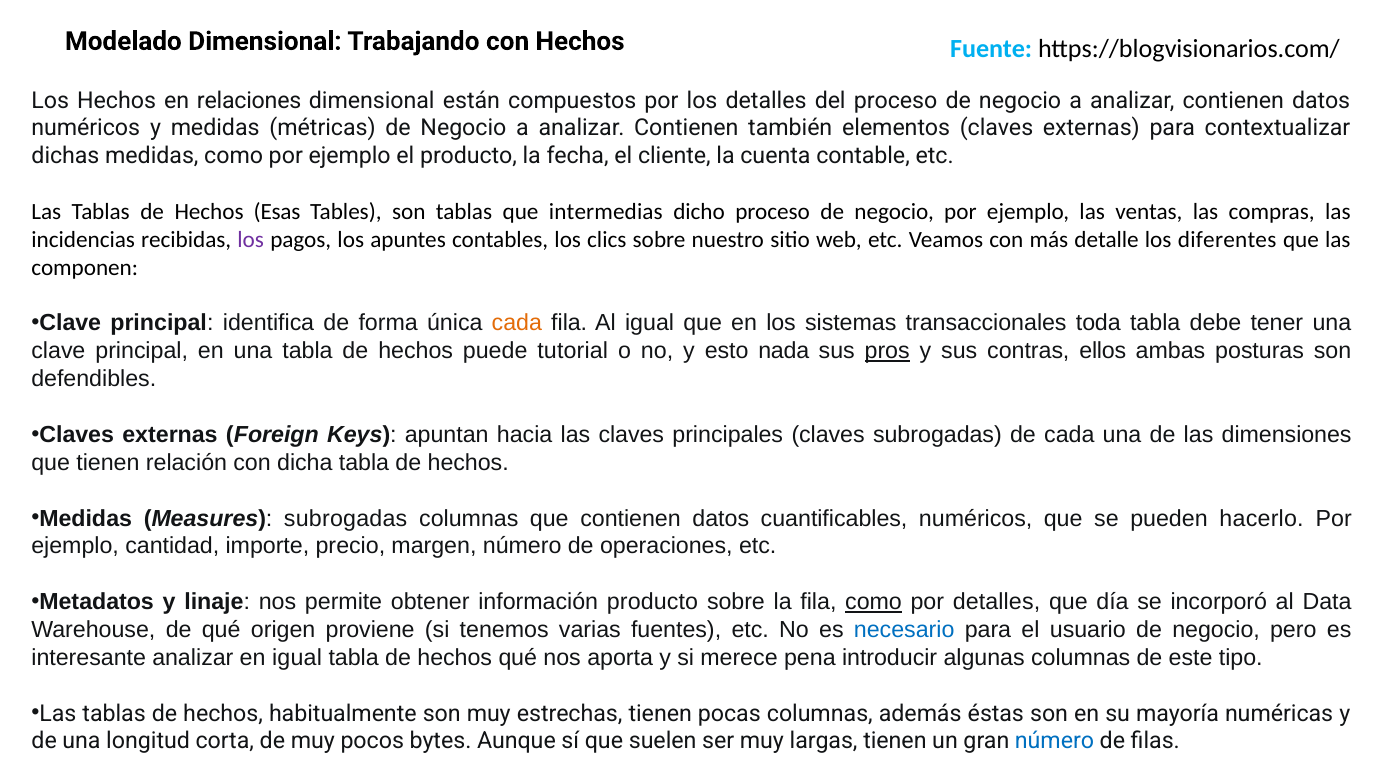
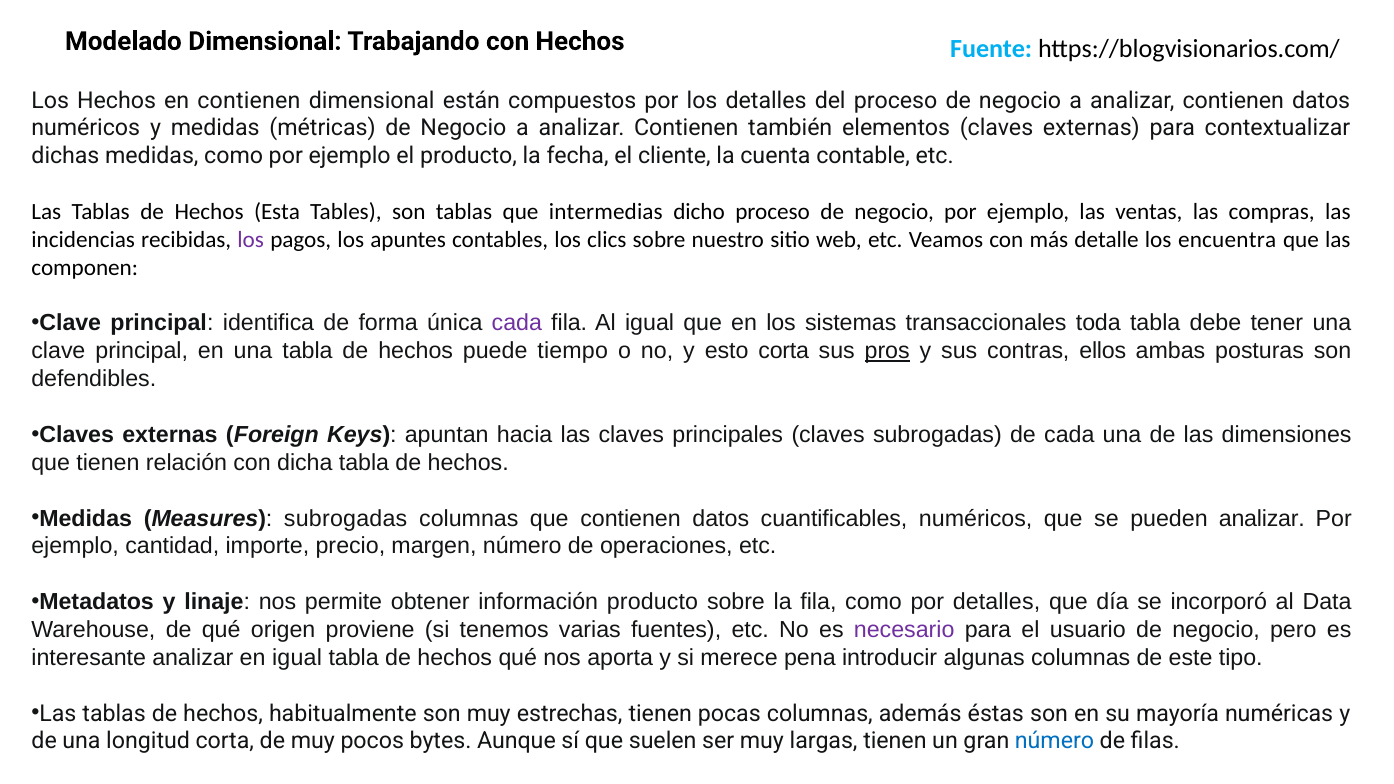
en relaciones: relaciones -> contienen (249, 100)
Esas: Esas -> Esta (277, 212)
diferentes: diferentes -> encuentra (1227, 240)
cada colour: orange -> purple (517, 323)
tutorial: tutorial -> tiempo (573, 351)
esto nada: nada -> corta (784, 351)
pueden hacerlo: hacerlo -> analizar (1262, 518)
como underline: present -> none (874, 602)
necesario colour: blue -> purple (904, 630)
